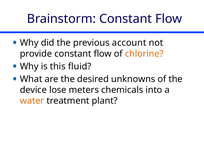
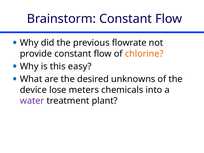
account: account -> flowrate (129, 43)
fluid: fluid -> easy (80, 66)
water colour: orange -> purple (32, 101)
